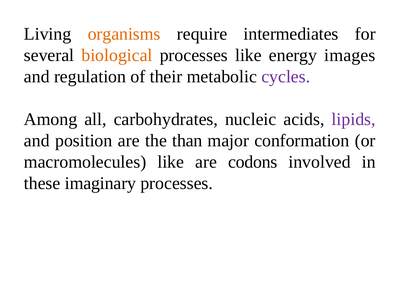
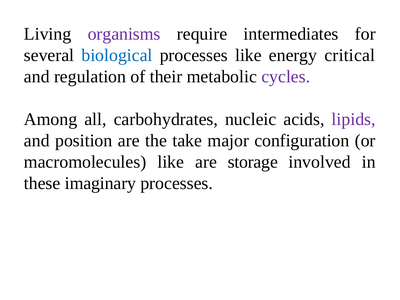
organisms colour: orange -> purple (124, 34)
biological colour: orange -> blue (117, 55)
images: images -> critical (350, 55)
than: than -> take (187, 141)
conformation: conformation -> configuration (302, 141)
codons: codons -> storage (253, 162)
